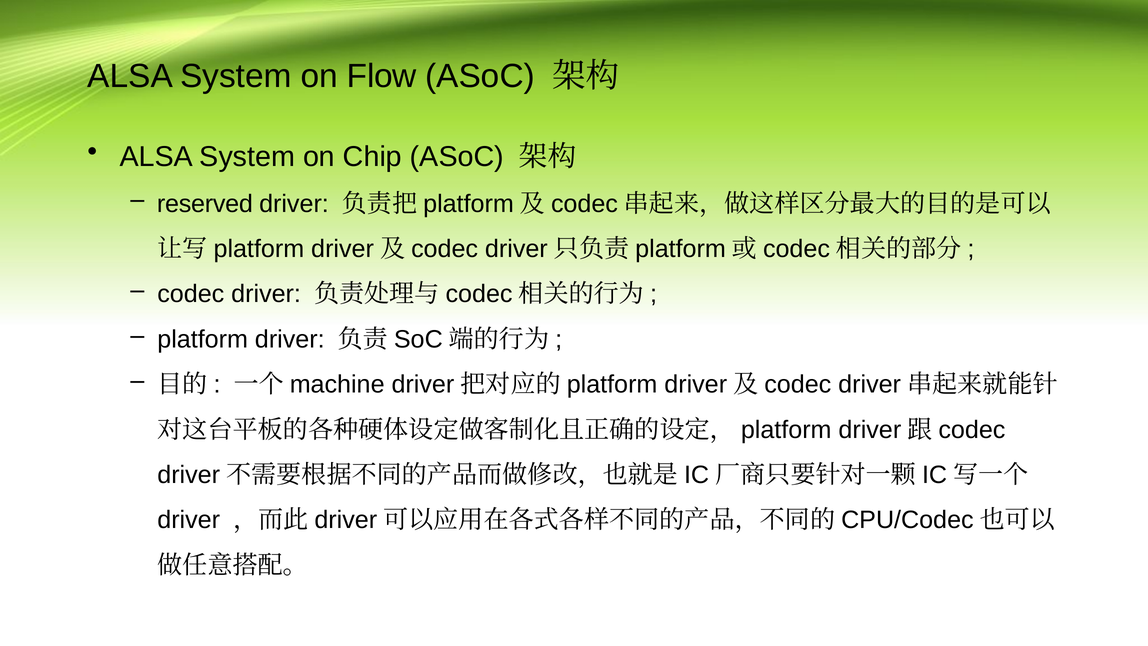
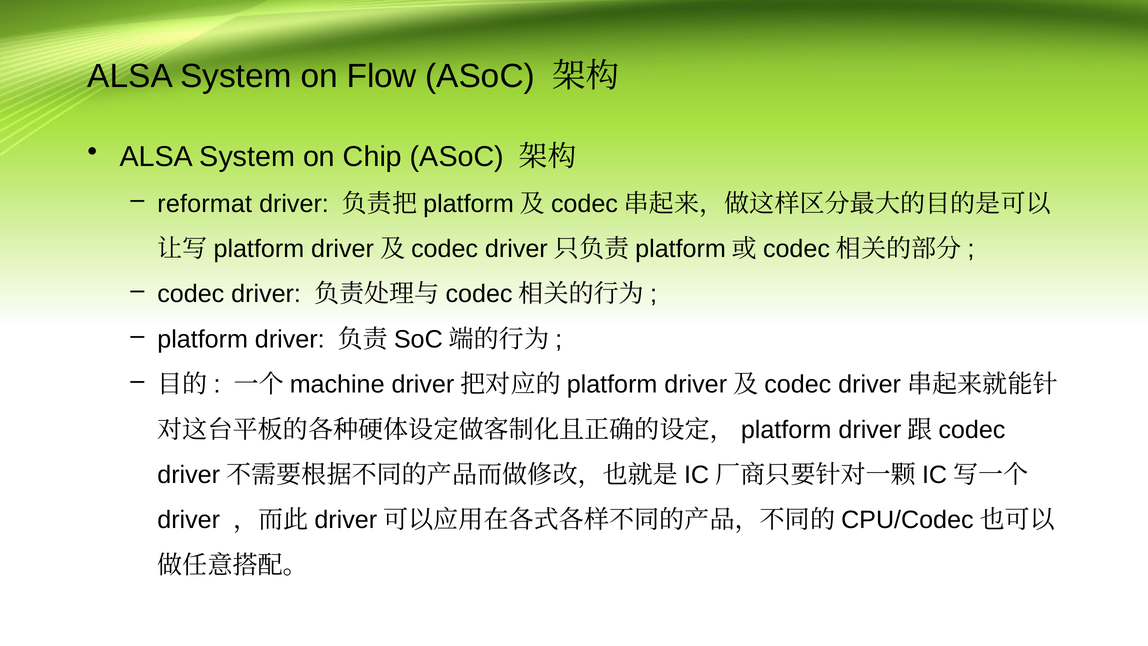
reserved: reserved -> reformat (205, 204)
